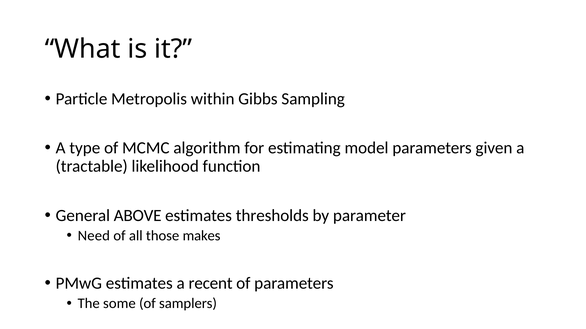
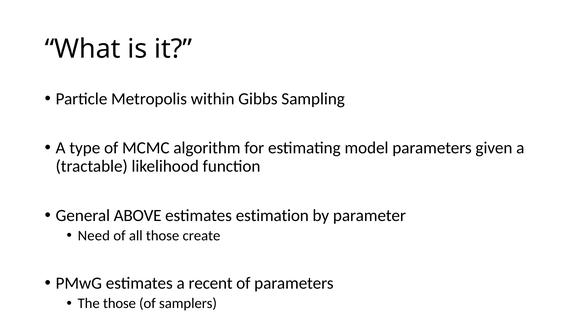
thresholds: thresholds -> estimation (272, 216)
makes: makes -> create (201, 236)
The some: some -> those (119, 304)
